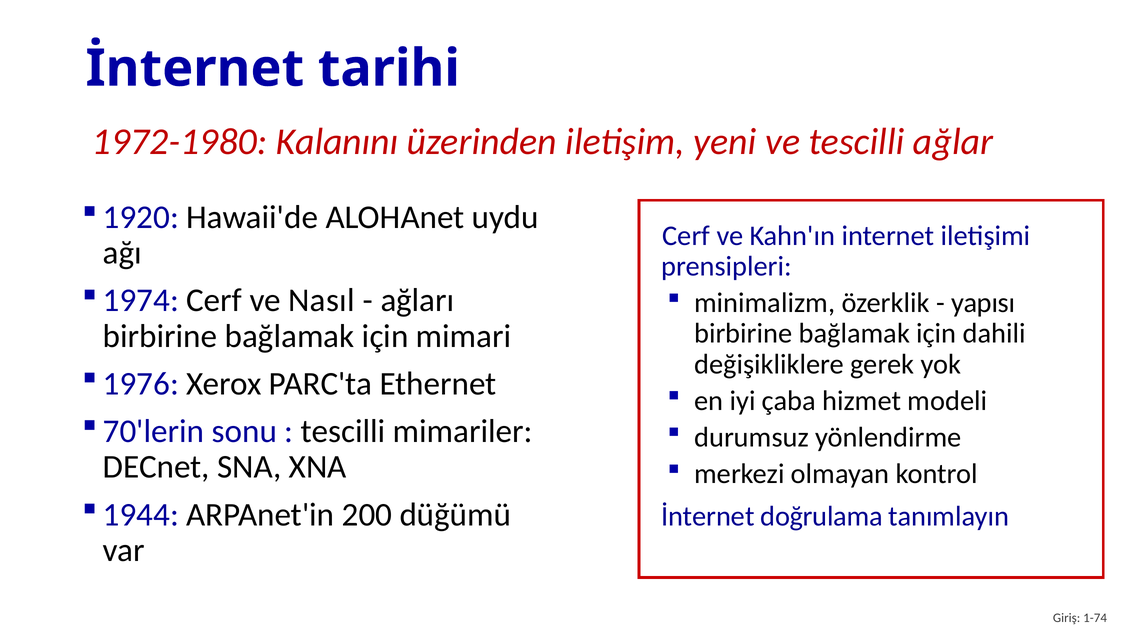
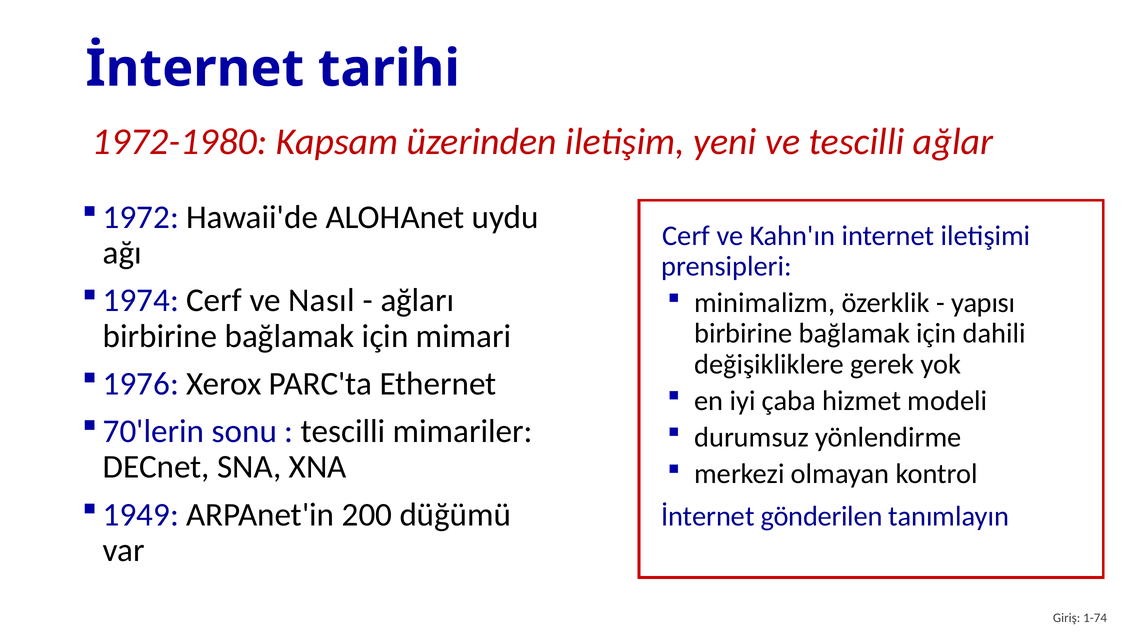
Kalanını: Kalanını -> Kapsam (337, 142)
1920: 1920 -> 1972 (141, 217)
1944: 1944 -> 1949 (141, 515)
doğrulama: doğrulama -> gönderilen (822, 517)
